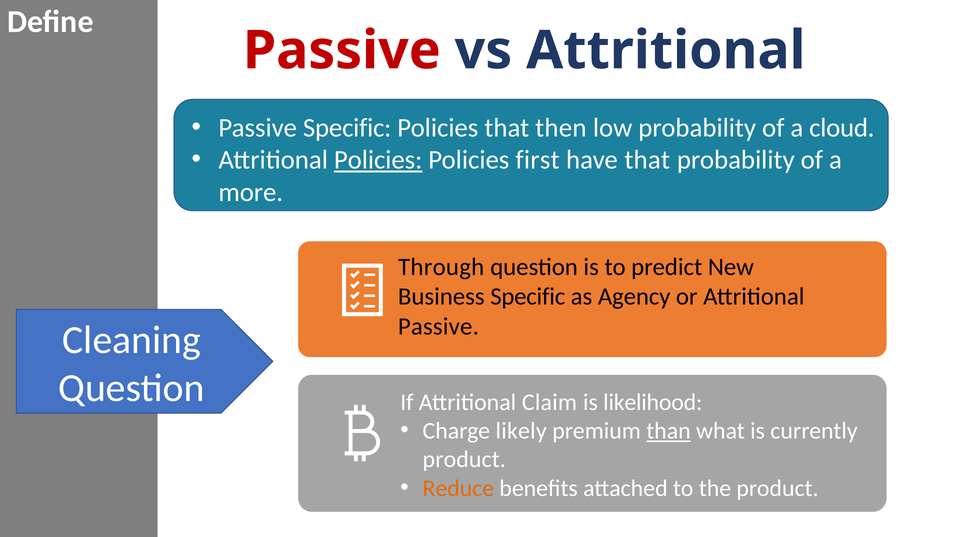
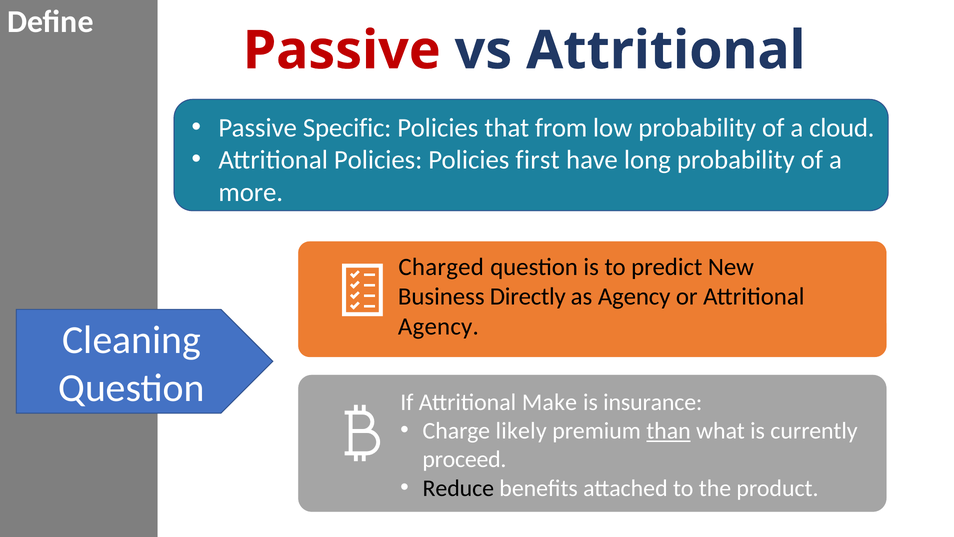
then: then -> from (561, 128)
Policies underline: present -> none (378, 160)
have that: that -> long (647, 160)
Through: Through -> Charged (441, 267)
Business Specific: Specific -> Directly (528, 297)
Passive: Passive -> Agency (438, 326)
Claim: Claim -> Make (549, 402)
likelihood: likelihood -> insurance (653, 402)
product: product -> proceed (464, 459)
Reduce colour: orange -> black (458, 488)
